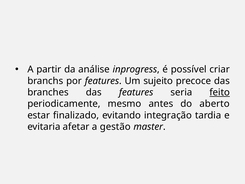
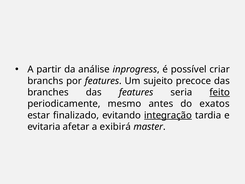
aberto: aberto -> exatos (215, 104)
integração underline: none -> present (168, 115)
gestão: gestão -> exibirá (115, 127)
